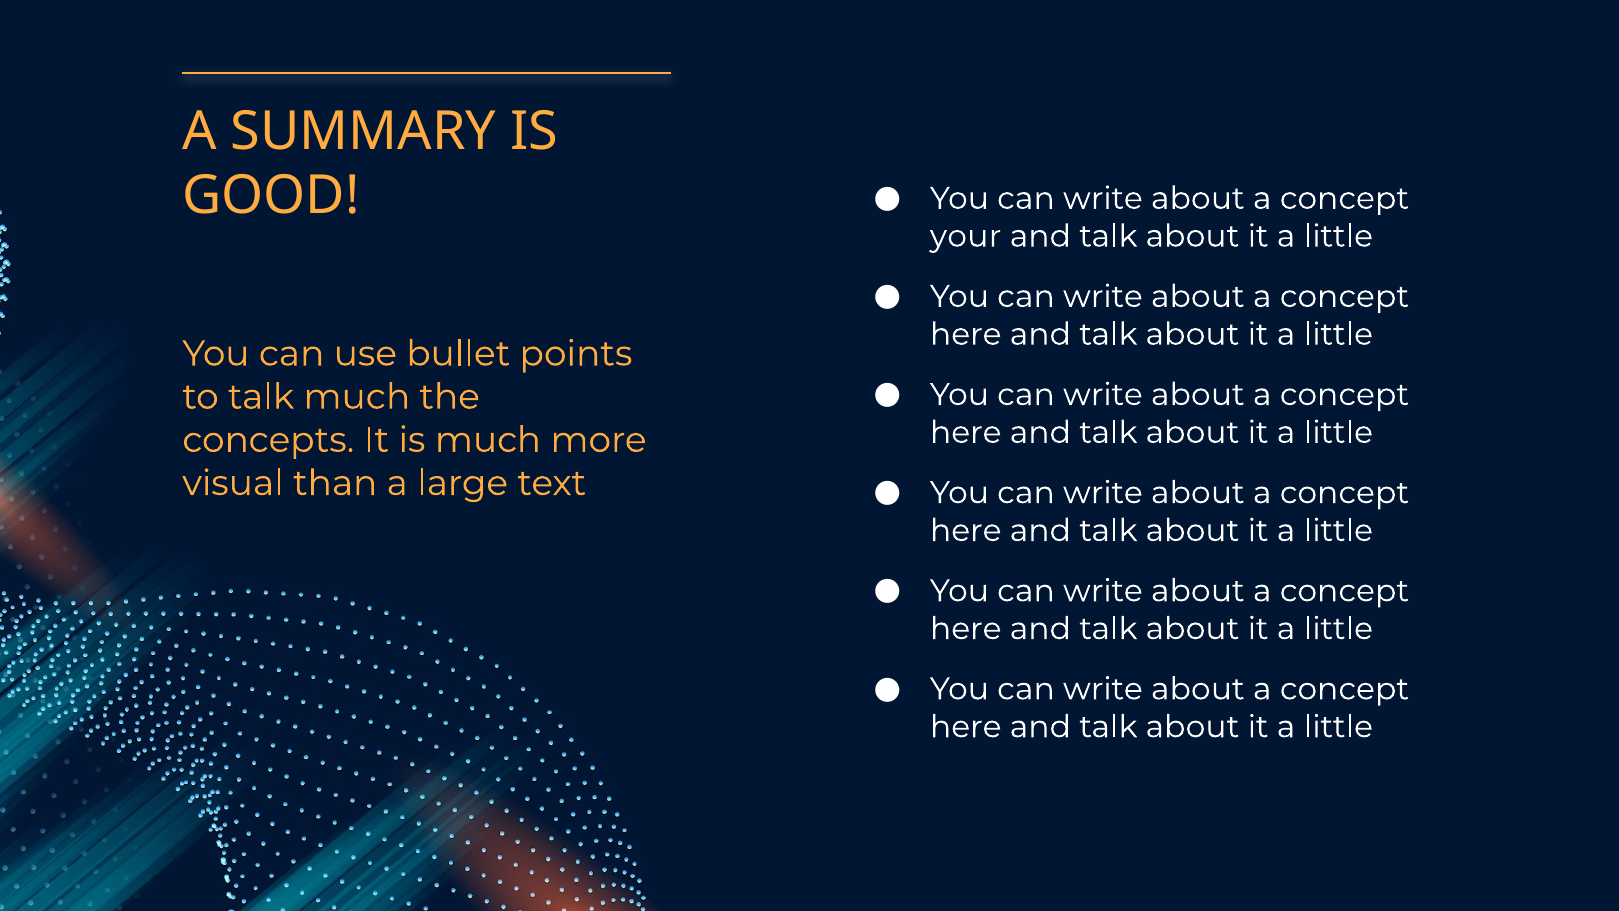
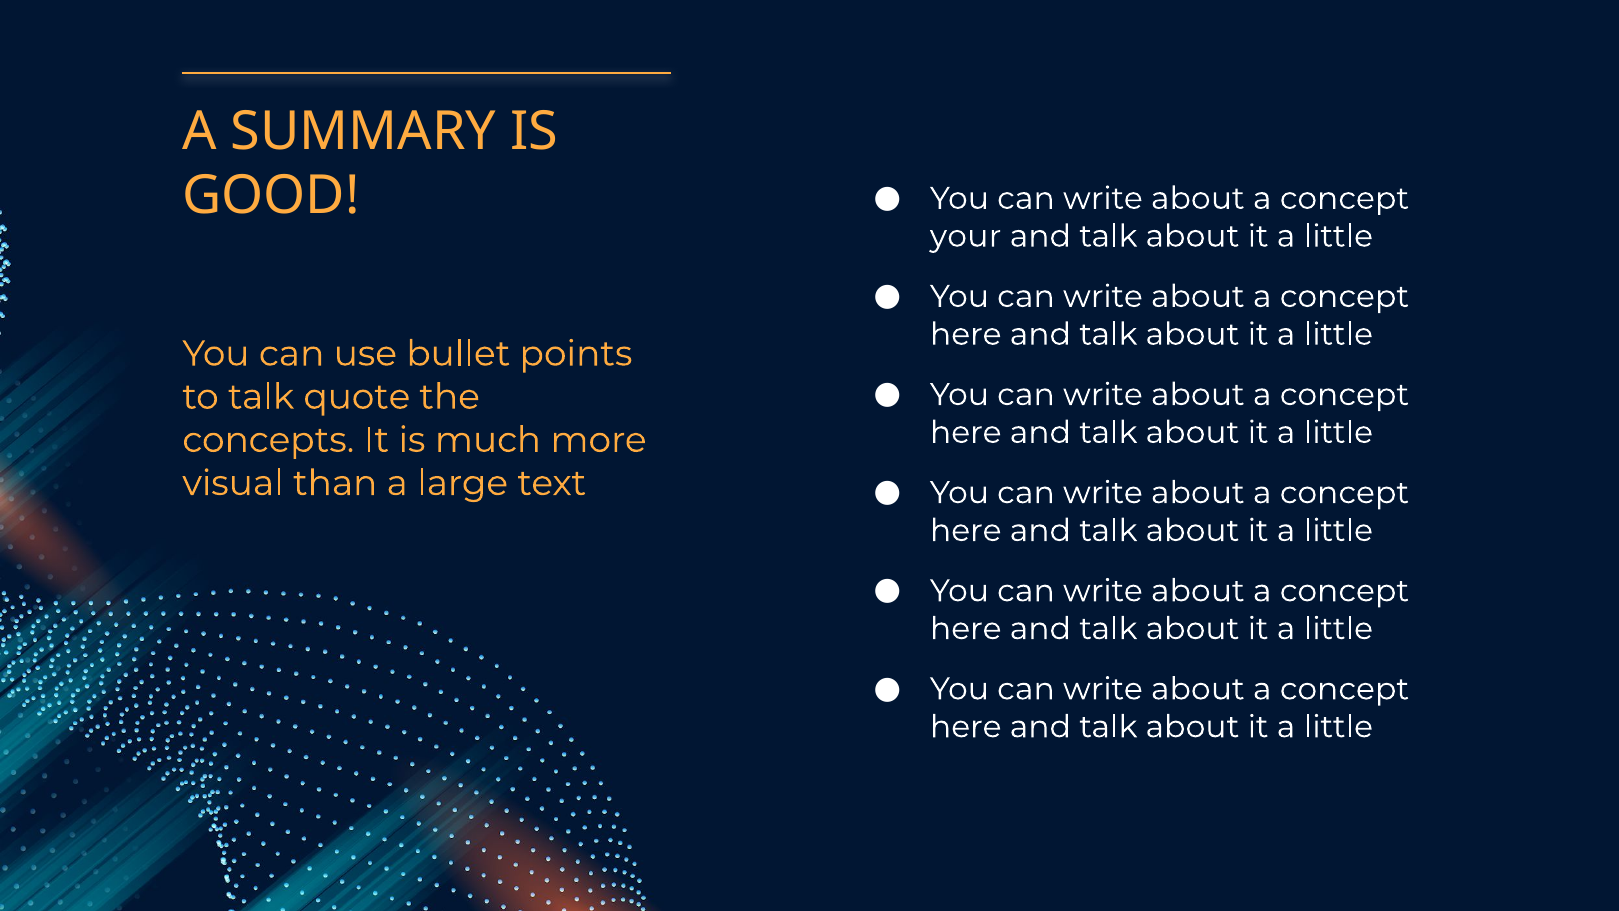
talk much: much -> quote (357, 397)
